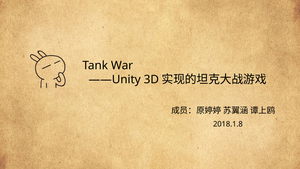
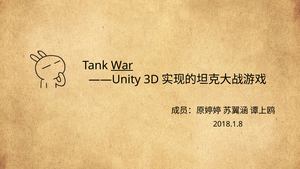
War underline: none -> present (122, 65)
